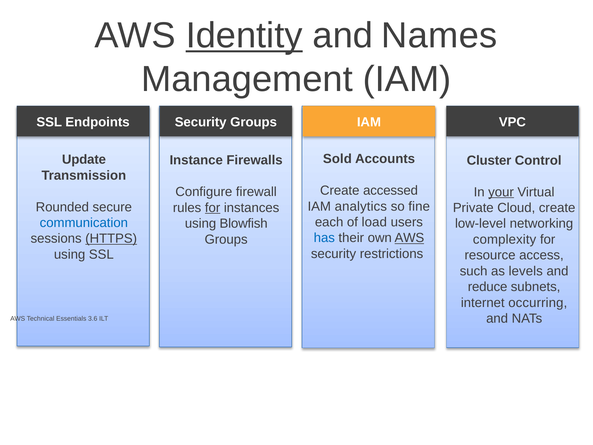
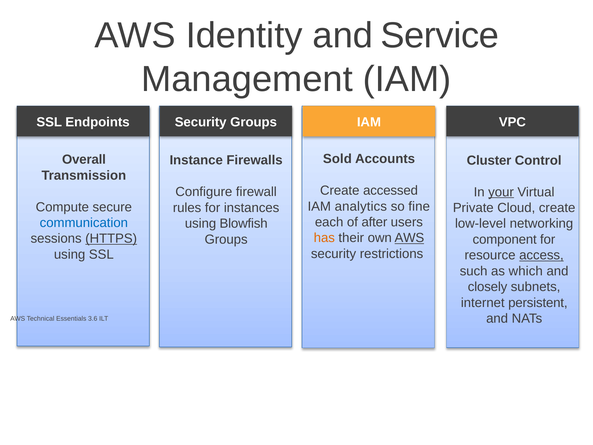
Identity underline: present -> none (244, 36)
Names: Names -> Service (440, 36)
Update: Update -> Overall (84, 159)
Rounded: Rounded -> Compute (62, 207)
for underline: present -> none (213, 208)
load: load -> after (374, 222)
has colour: blue -> orange (324, 238)
complexity: complexity -> component (505, 239)
access underline: none -> present (541, 255)
levels: levels -> which (526, 271)
reduce: reduce -> closely (488, 287)
occurring: occurring -> persistent (538, 303)
